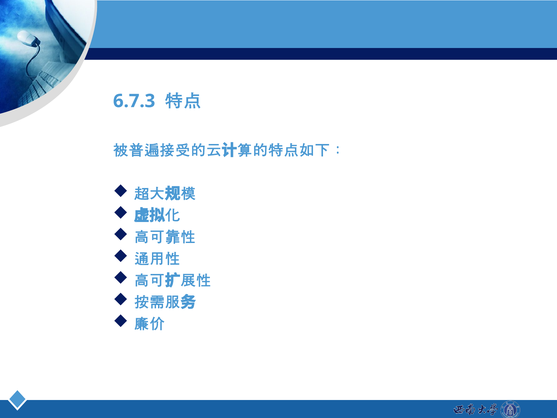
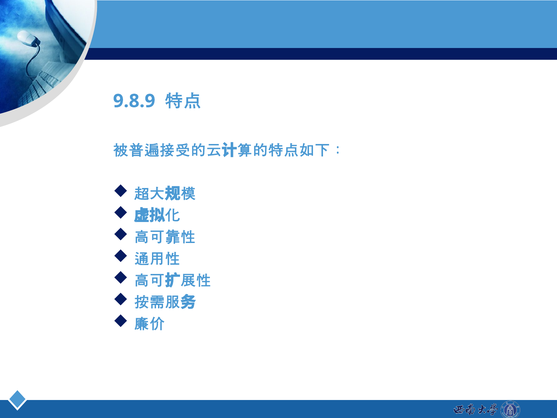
6.7.3: 6.7.3 -> 9.8.9 (134, 101)
